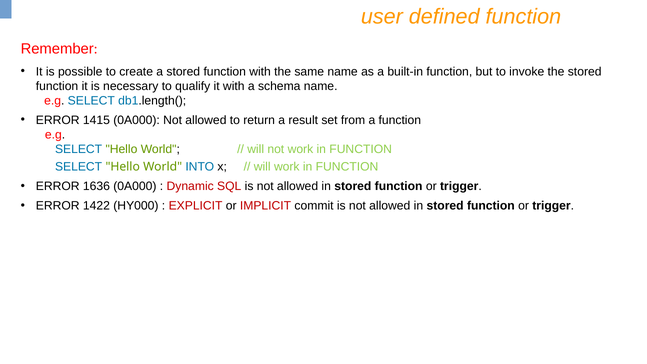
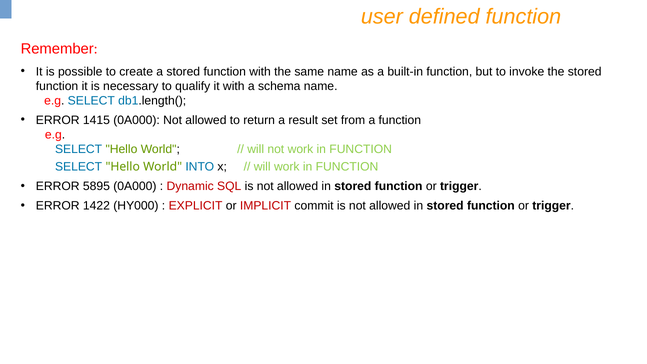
1636: 1636 -> 5895 (96, 186)
